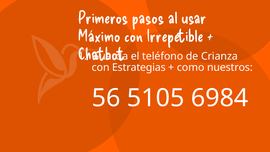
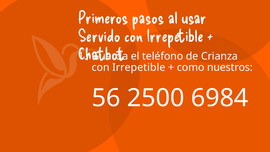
Máximo: Máximo -> Servido (99, 36)
Estrategias: Estrategias -> Irrepetible (139, 67)
5105: 5105 -> 2500 (156, 98)
